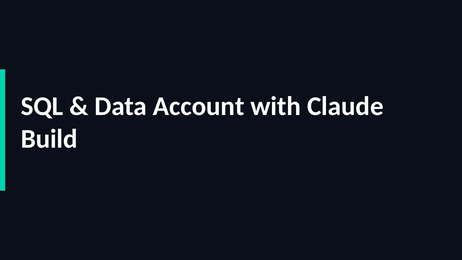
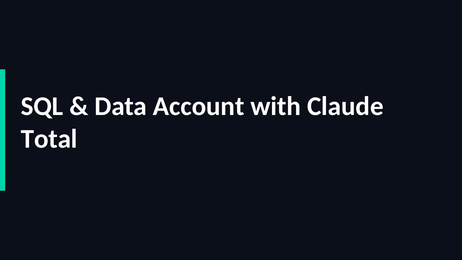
Build: Build -> Total (49, 139)
